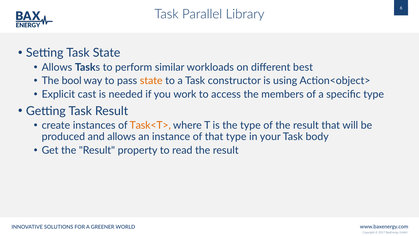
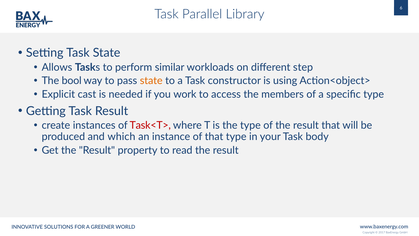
best: best -> step (303, 67)
Task<T> colour: orange -> red (150, 125)
and allows: allows -> which (121, 137)
